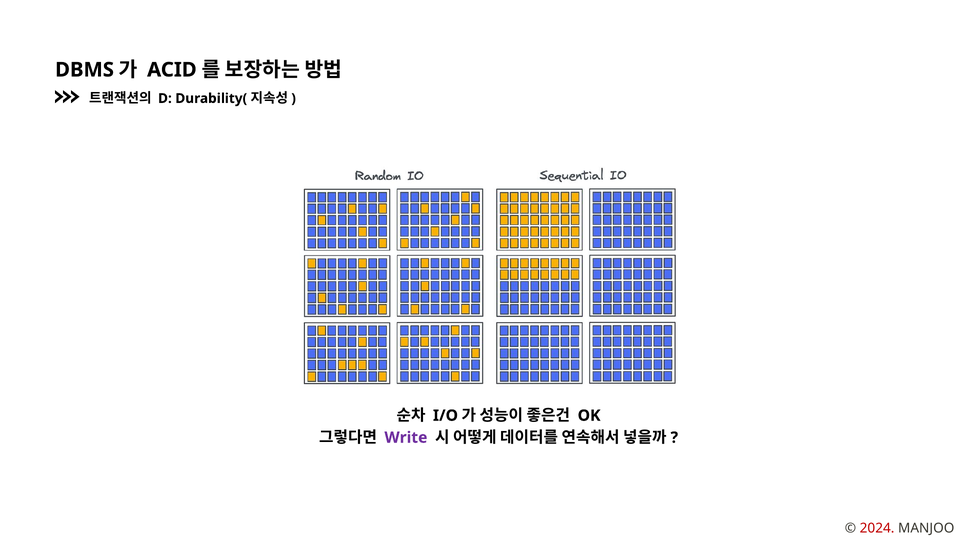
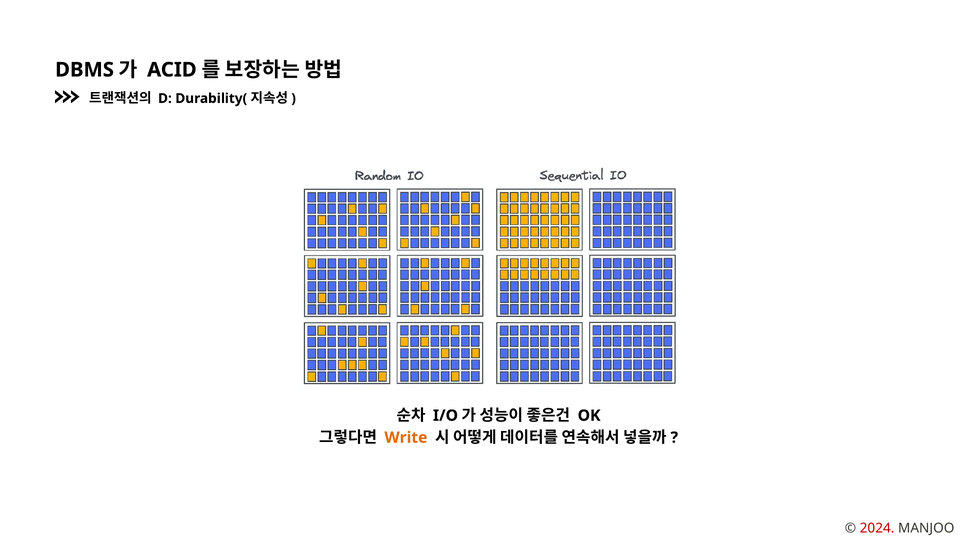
Write colour: purple -> orange (406, 437)
